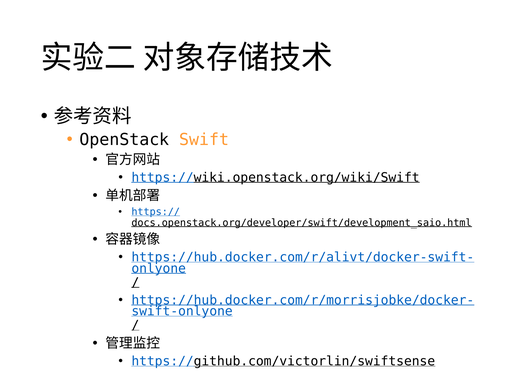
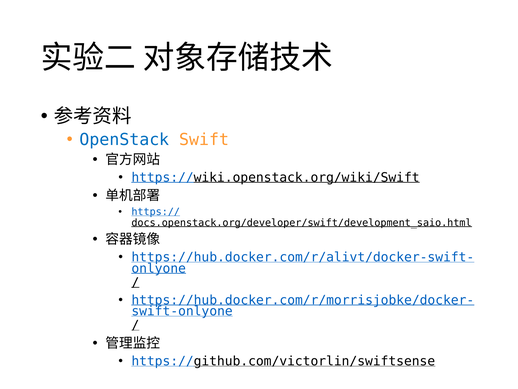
OpenStack colour: black -> blue (124, 139)
